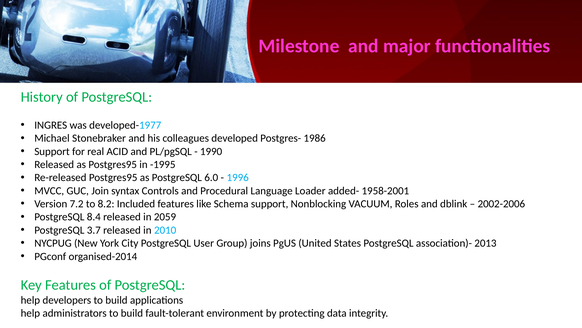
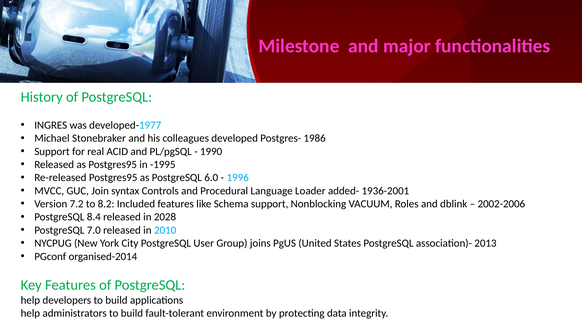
1958-2001: 1958-2001 -> 1936-2001 (385, 190)
2059: 2059 -> 2028 (165, 217)
3.7: 3.7 -> 7.0 (94, 230)
